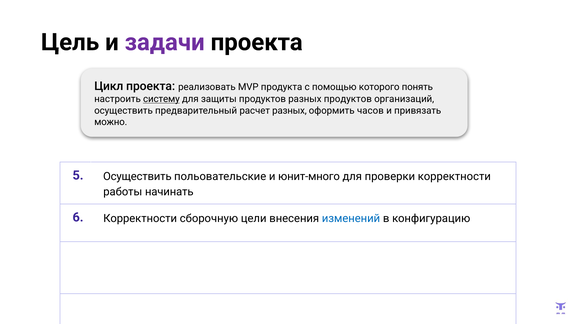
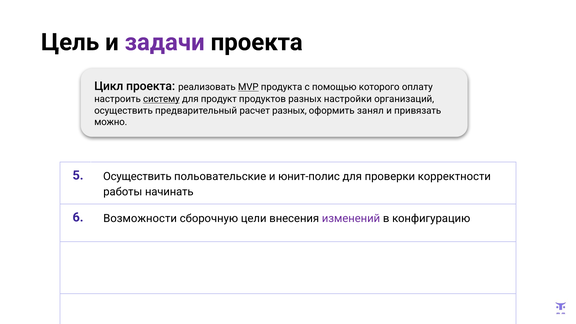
MVP underline: none -> present (248, 87)
понять: понять -> оплату (417, 87)
защиты: защиты -> продукт (219, 99)
разных продуктов: продуктов -> настройки (348, 99)
часов: часов -> занял (370, 111)
юнит-много: юнит-много -> юнит-полис (309, 176)
6 Корректности: Корректности -> Возможности (140, 218)
изменений colour: blue -> purple (351, 218)
